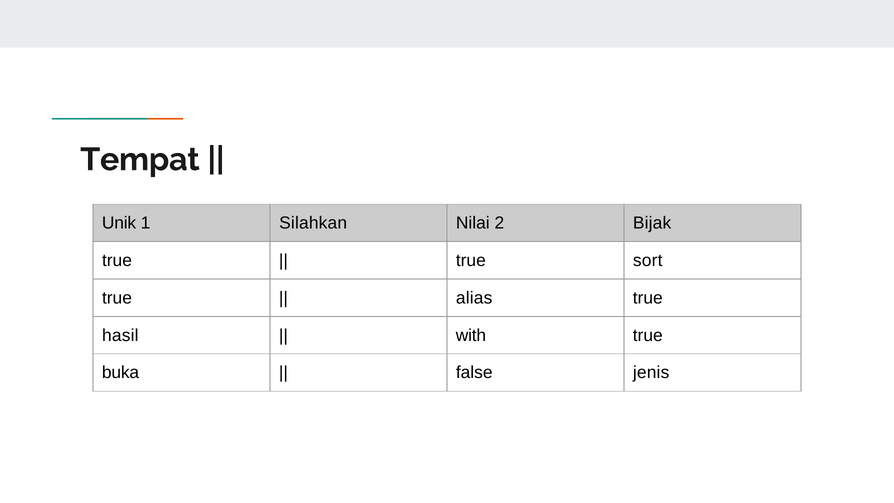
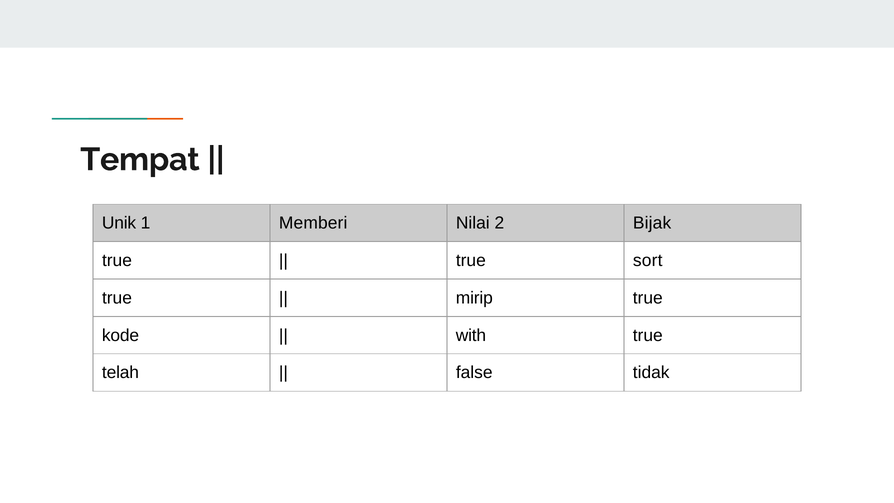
Silahkan: Silahkan -> Memberi (313, 223)
alias: alias -> mirip (474, 298)
hasil: hasil -> kode (120, 335)
buka: buka -> telah (120, 373)
jenis: jenis -> tidak (651, 373)
